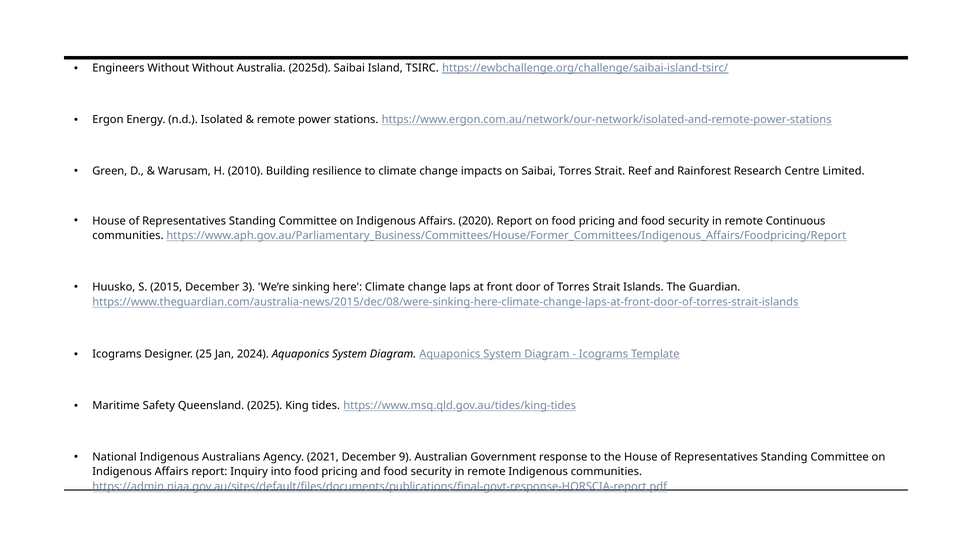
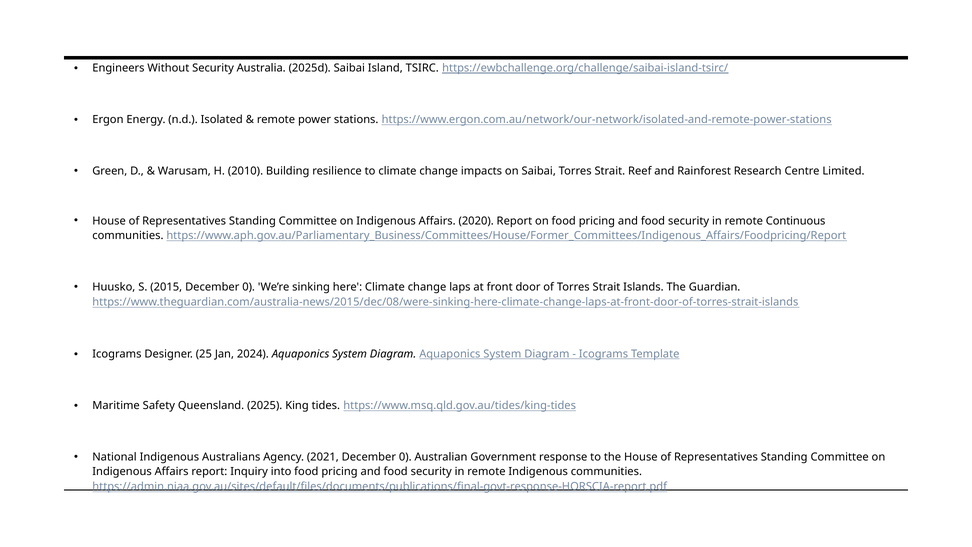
Without Without: Without -> Security (213, 68)
2015 December 3: 3 -> 0 (249, 287)
2021 December 9: 9 -> 0 (405, 457)
